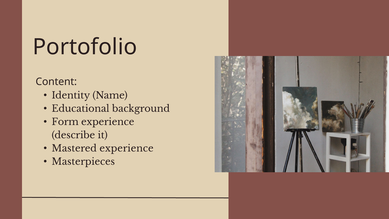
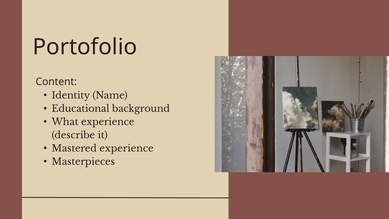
Form: Form -> What (65, 122)
